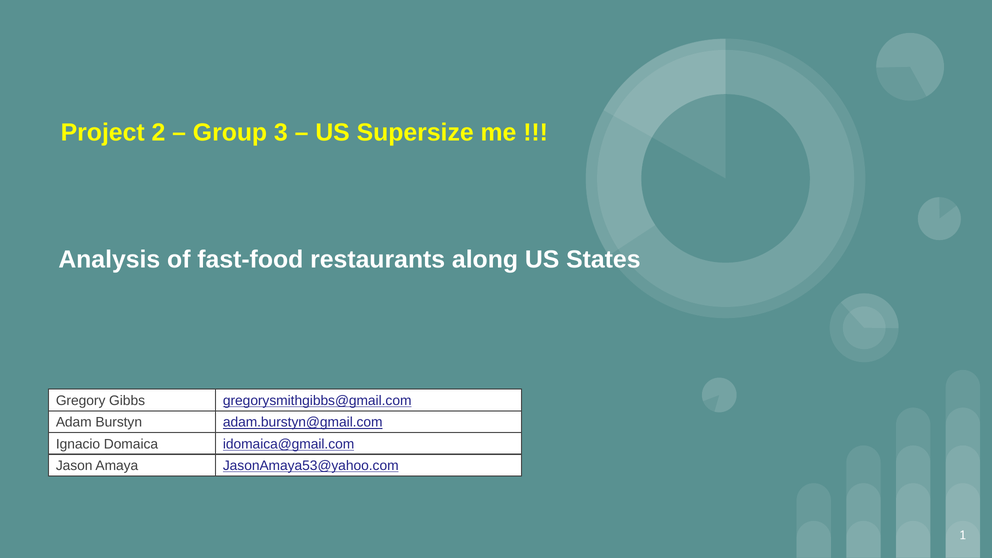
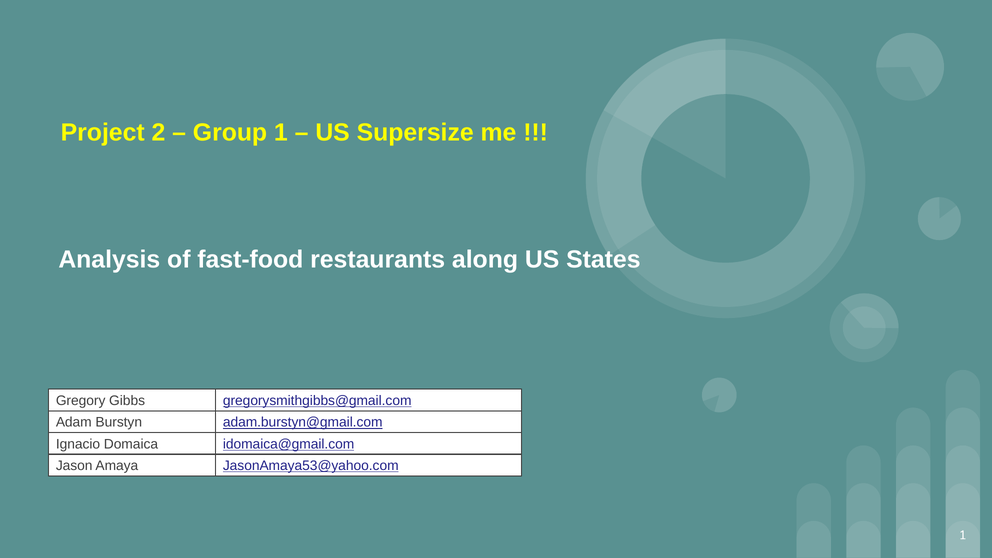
Group 3: 3 -> 1 (281, 133)
